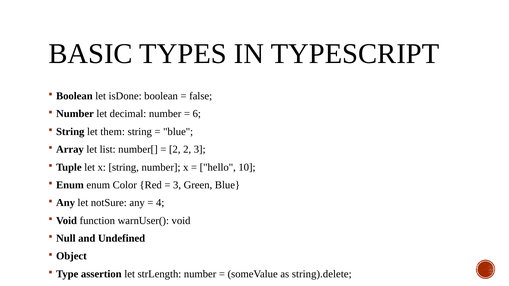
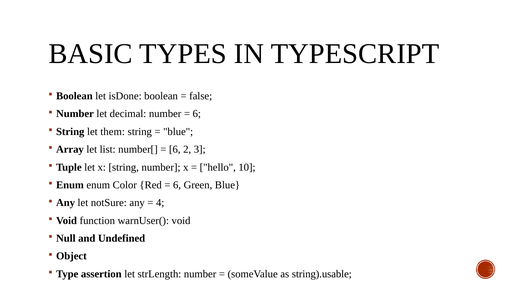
2: 2 -> 6 (175, 150)
3: 3 -> 6 (177, 185)
string).delete: string).delete -> string).usable (322, 274)
